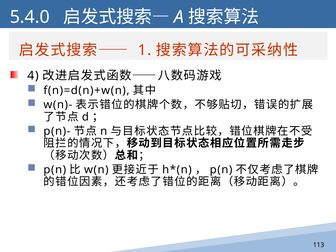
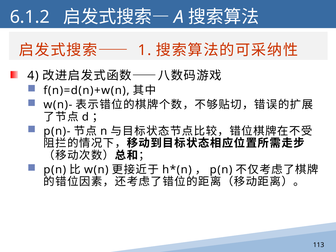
5.4.0: 5.4.0 -> 6.1.2 (30, 17)
